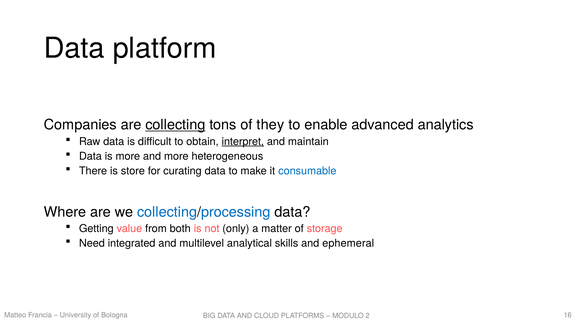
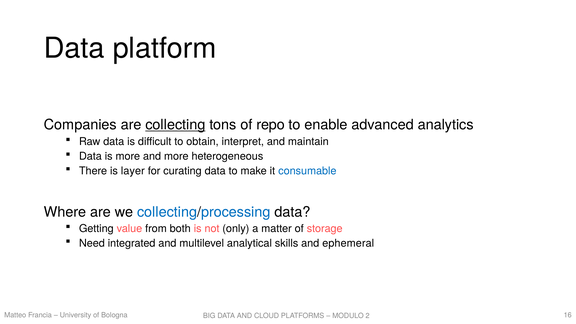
they: they -> repo (271, 125)
interpret underline: present -> none (243, 141)
store: store -> layer (133, 171)
